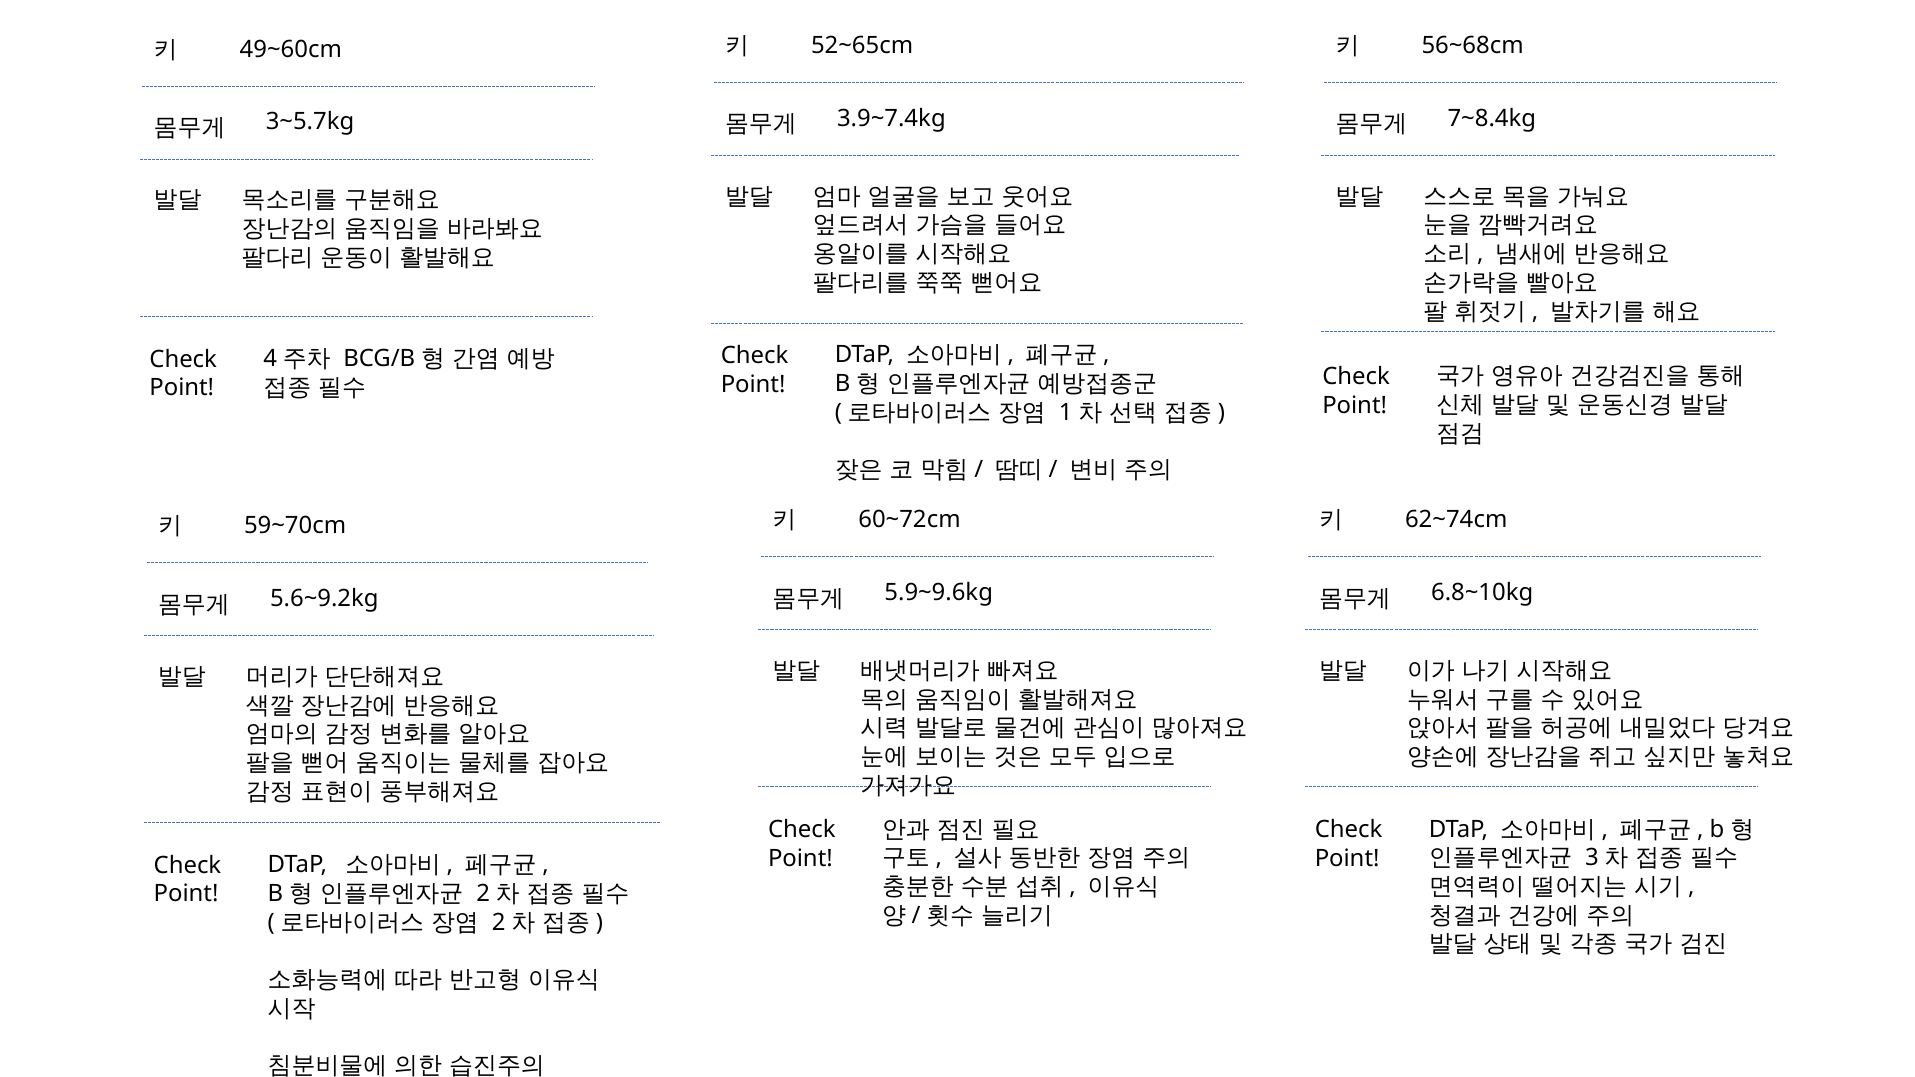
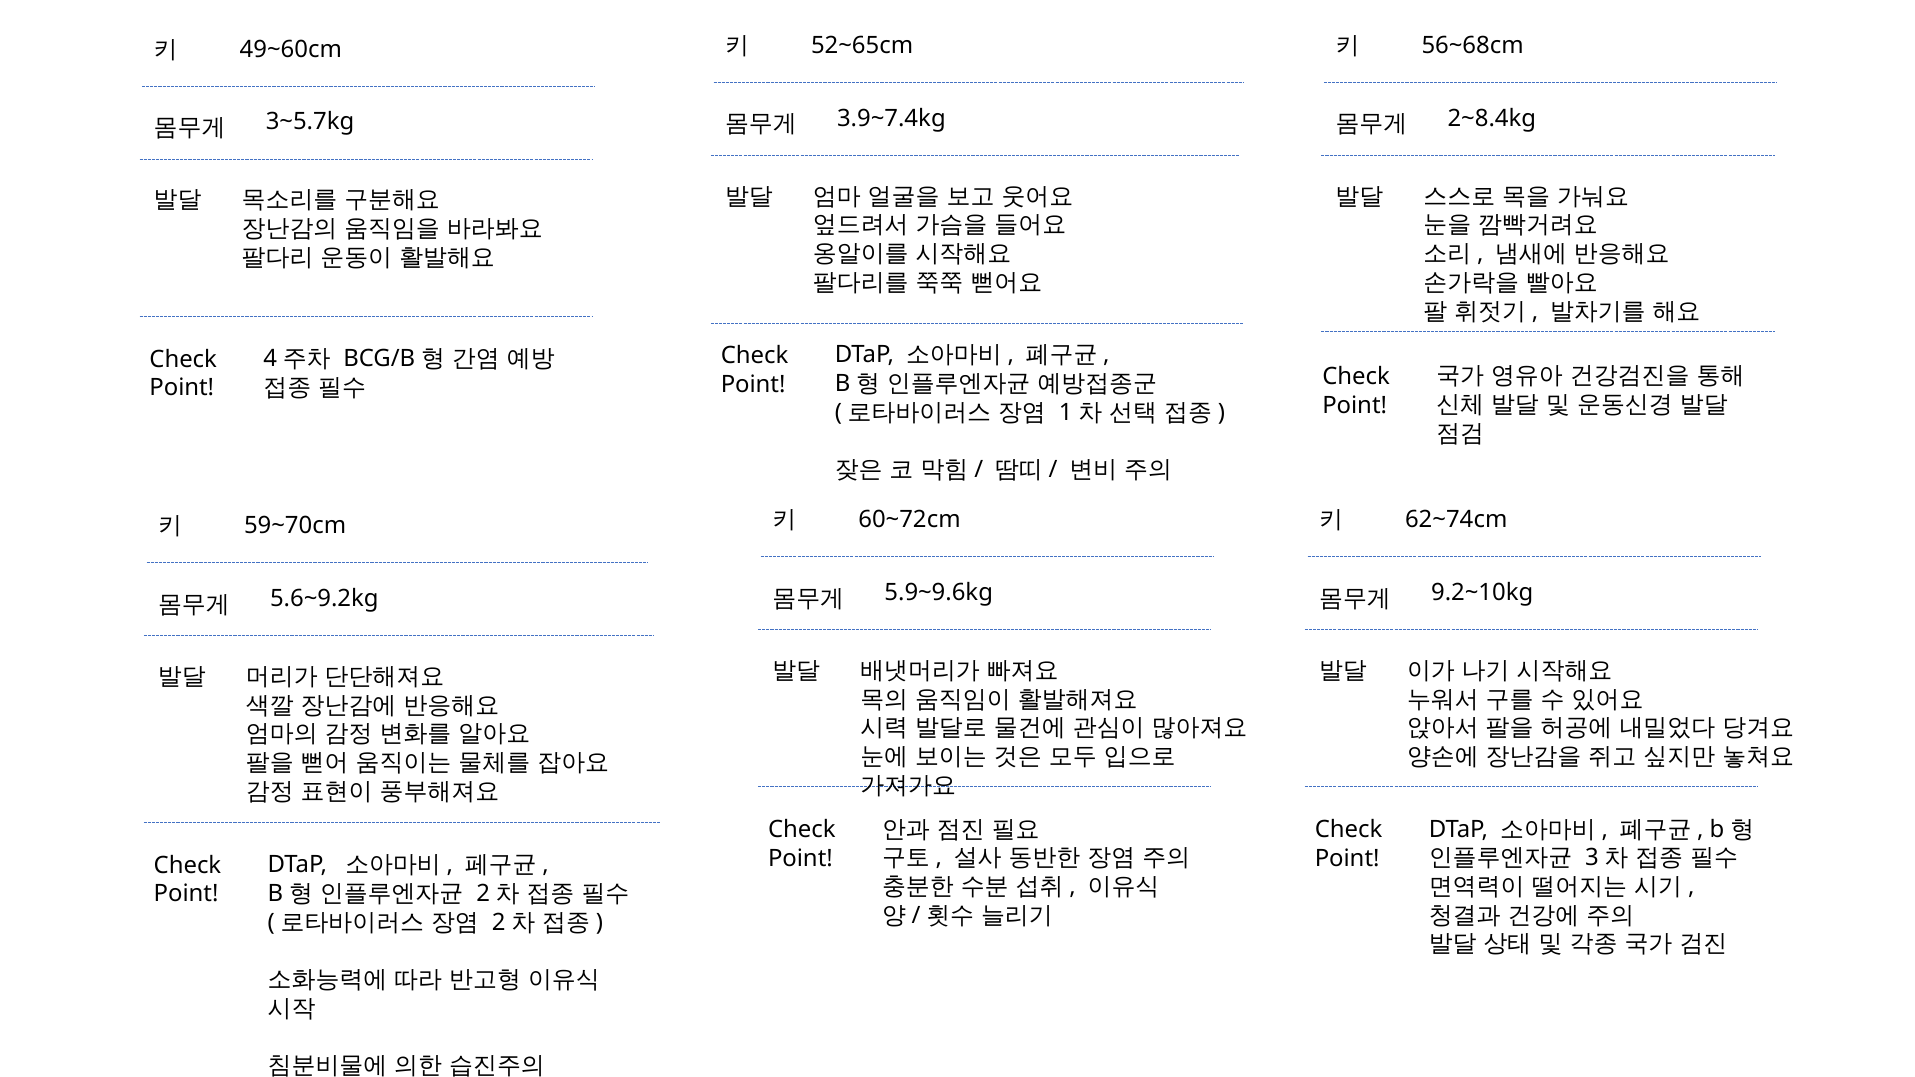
7~8.4kg: 7~8.4kg -> 2~8.4kg (1492, 118)
6.8~10kg: 6.8~10kg -> 9.2~10kg (1482, 592)
